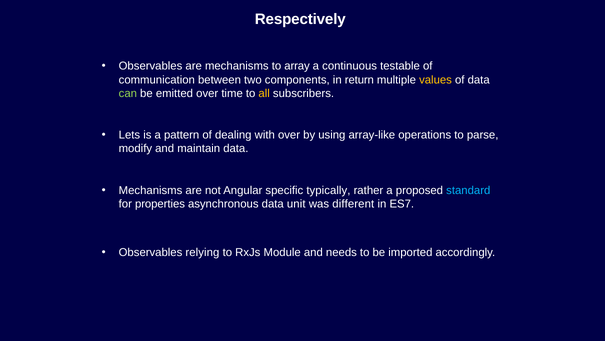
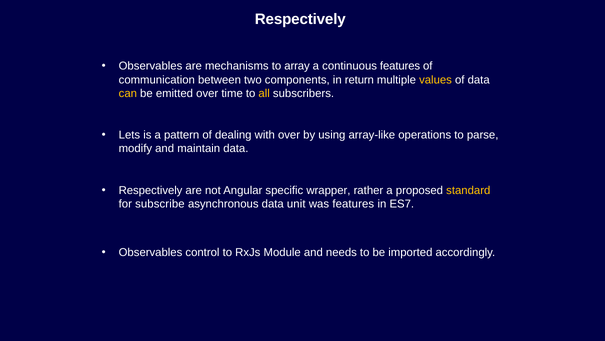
continuous testable: testable -> features (400, 66)
can colour: light green -> yellow (128, 93)
Mechanisms: Mechanisms -> Respectively (151, 190)
typically: typically -> wrapper (328, 190)
standard colour: light blue -> yellow (468, 190)
properties: properties -> subscribe (160, 204)
was different: different -> features (353, 204)
relying: relying -> control (202, 252)
